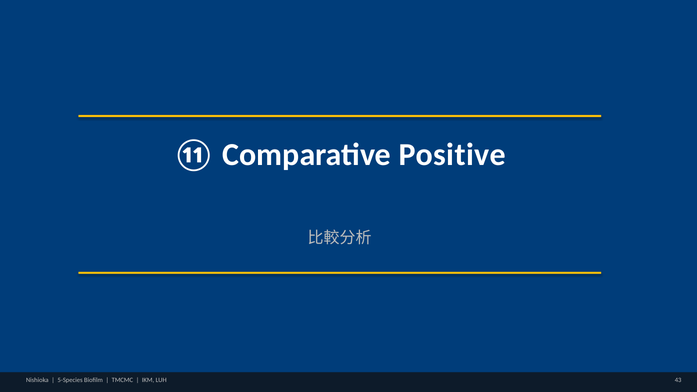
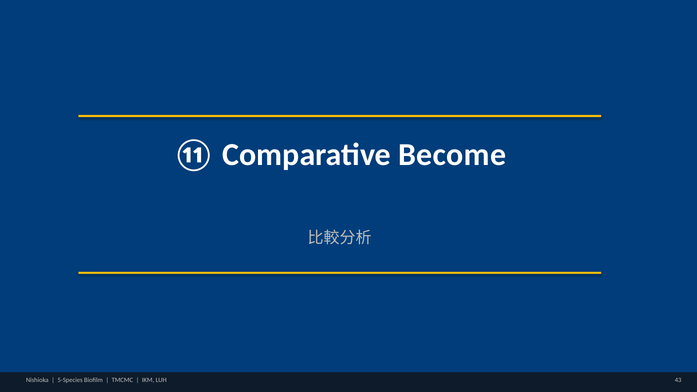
Positive: Positive -> Become (452, 155)
